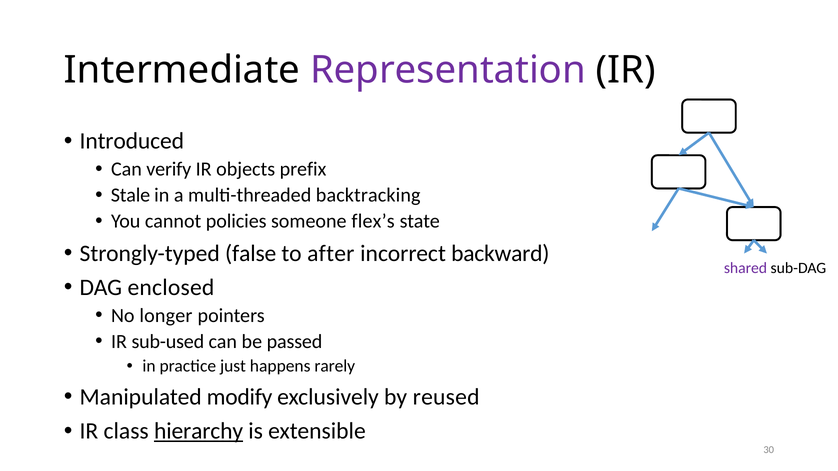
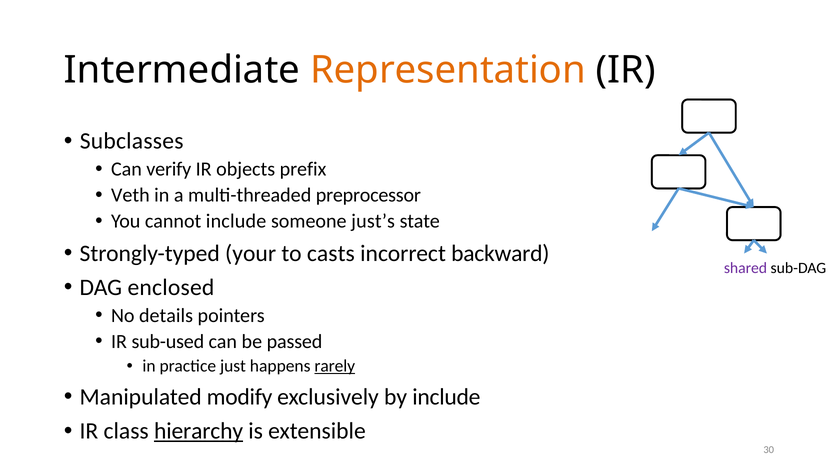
Representation colour: purple -> orange (448, 70)
Introduced: Introduced -> Subclasses (132, 141)
Stale: Stale -> Veth (130, 195)
backtracking: backtracking -> preprocessor (368, 195)
cannot policies: policies -> include (236, 221)
flex’s: flex’s -> just’s (373, 221)
false: false -> your (251, 254)
after: after -> casts (331, 254)
longer: longer -> details (166, 316)
rarely underline: none -> present (335, 366)
by reused: reused -> include (446, 397)
